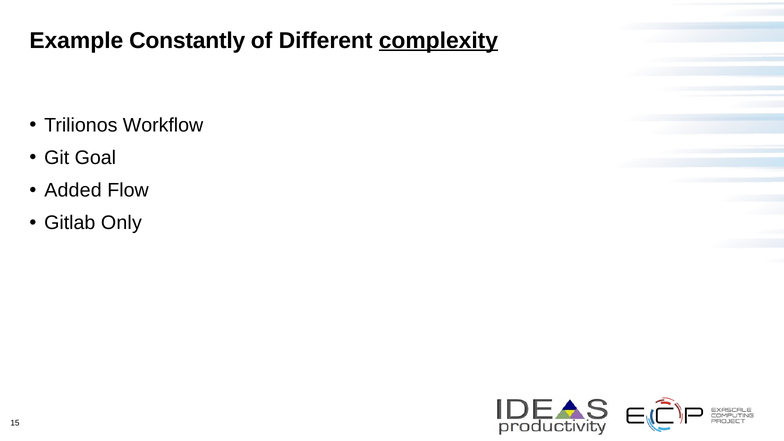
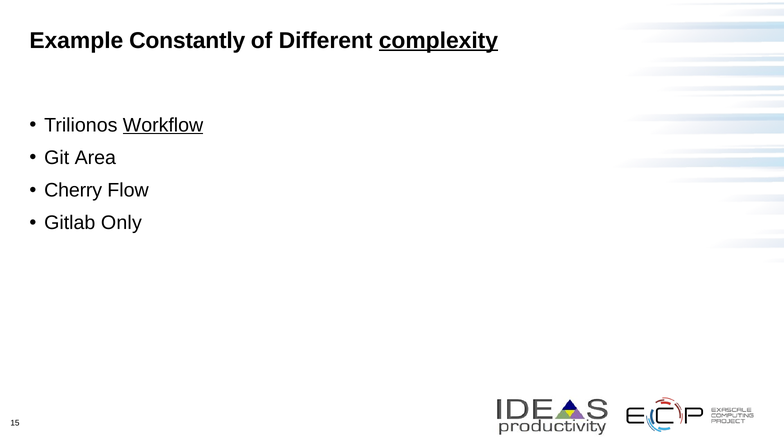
Workflow underline: none -> present (163, 125)
Goal: Goal -> Area (95, 158)
Added: Added -> Cherry (73, 190)
